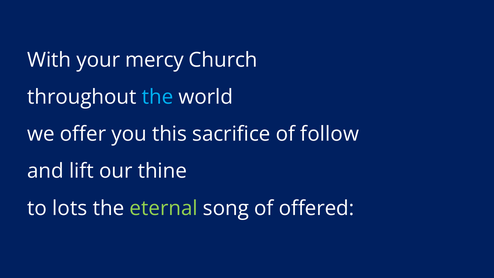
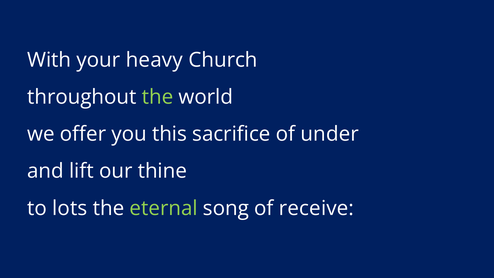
mercy: mercy -> heavy (154, 60)
the colour: light blue -> light green (158, 97)
follow: follow -> under (330, 134)
offered: offered -> receive (316, 208)
